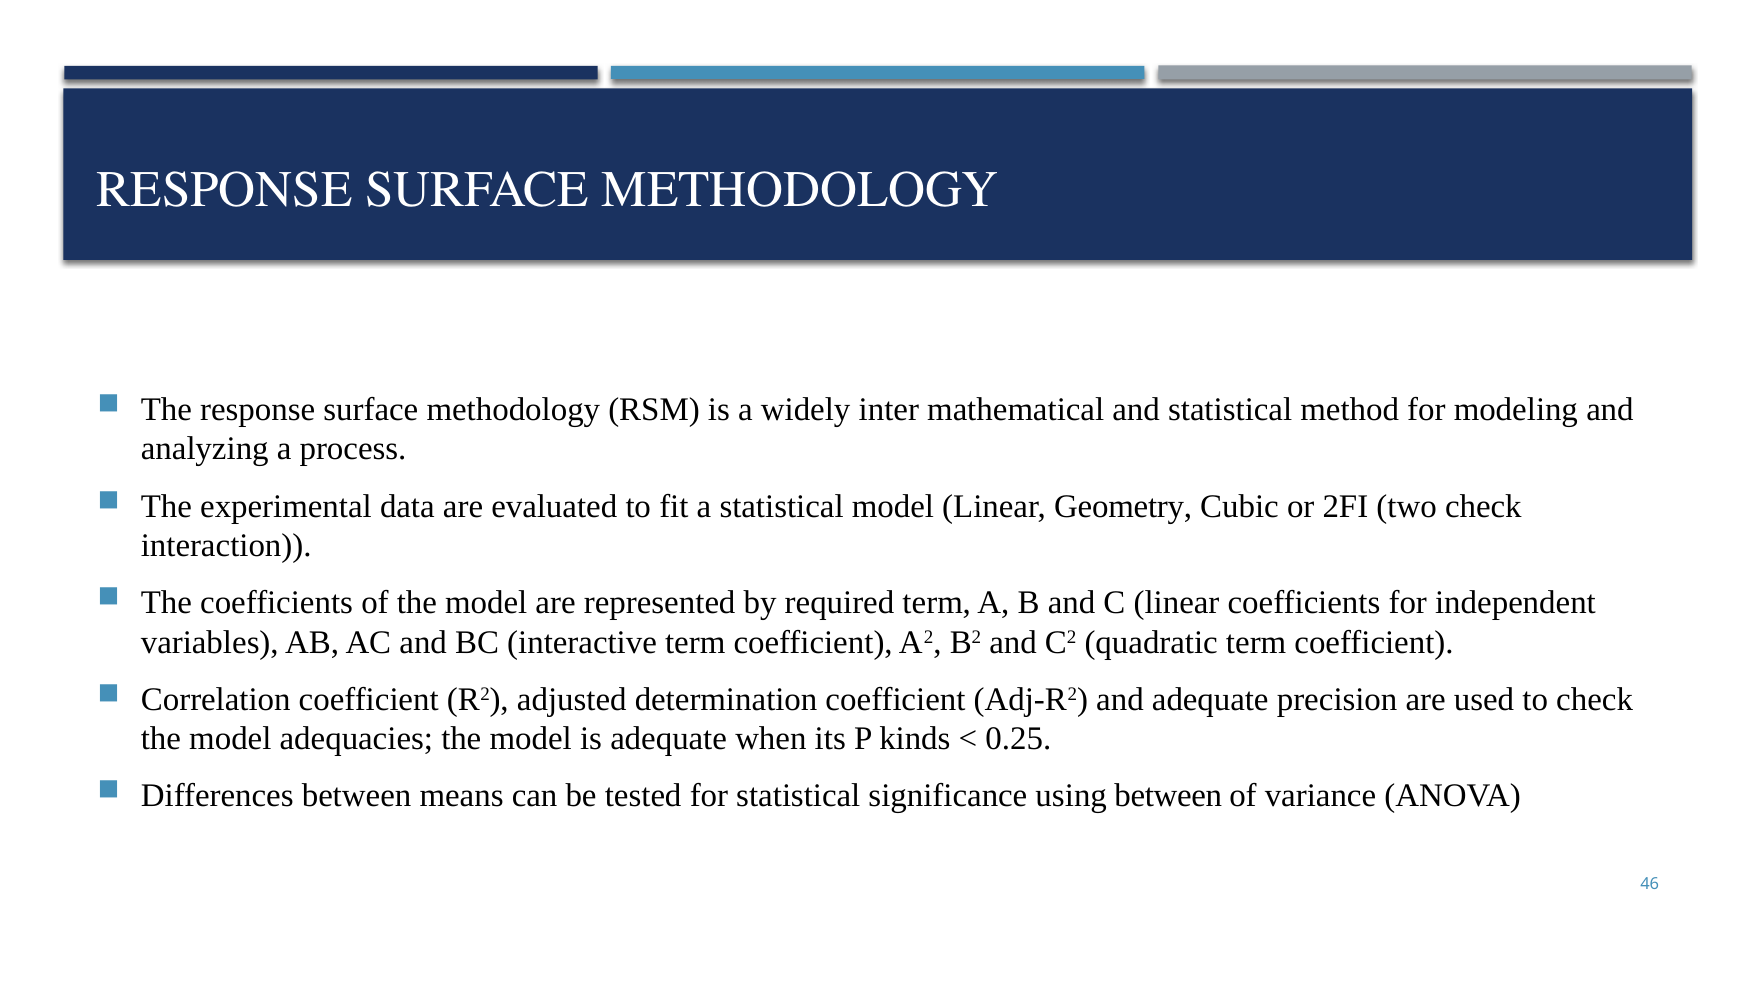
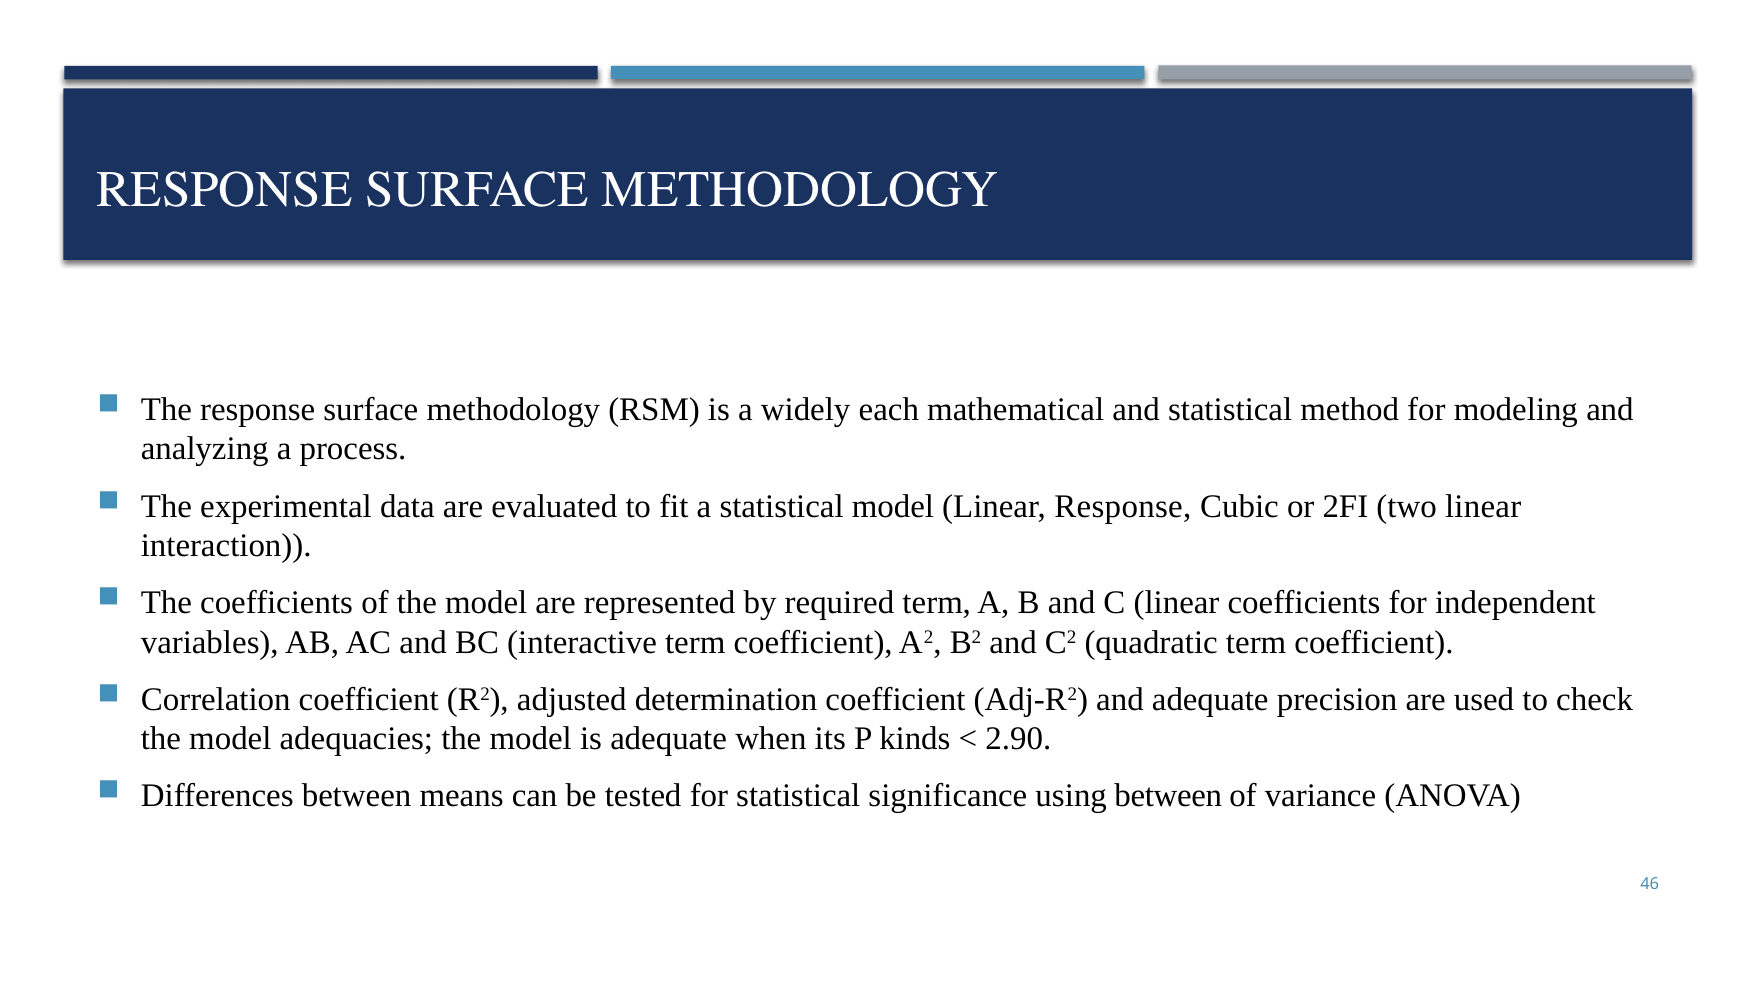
inter: inter -> each (889, 409)
Linear Geometry: Geometry -> Response (1123, 506)
two check: check -> linear (1483, 506)
0.25: 0.25 -> 2.90 (1018, 739)
